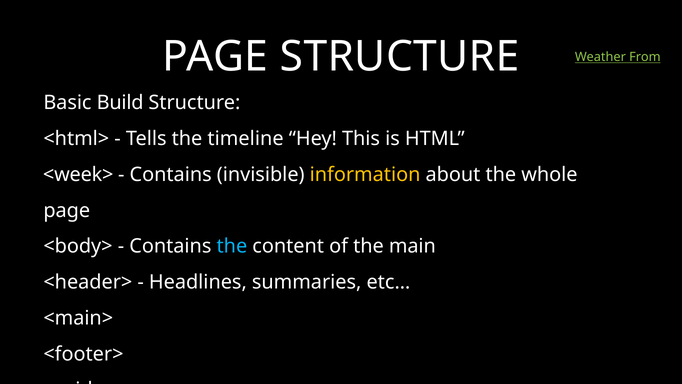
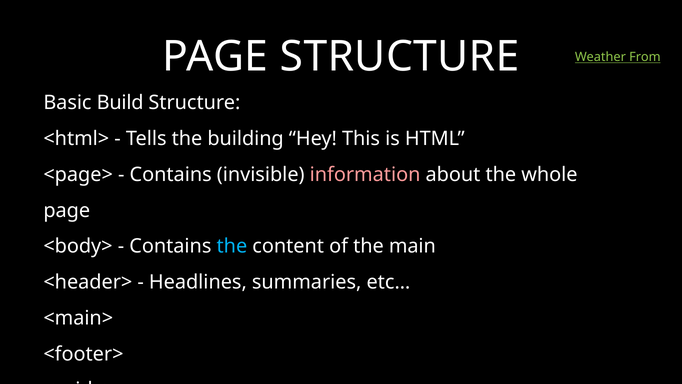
timeline: timeline -> building (246, 139)
<week>: <week> -> <page> (78, 174)
information colour: yellow -> pink (365, 174)
